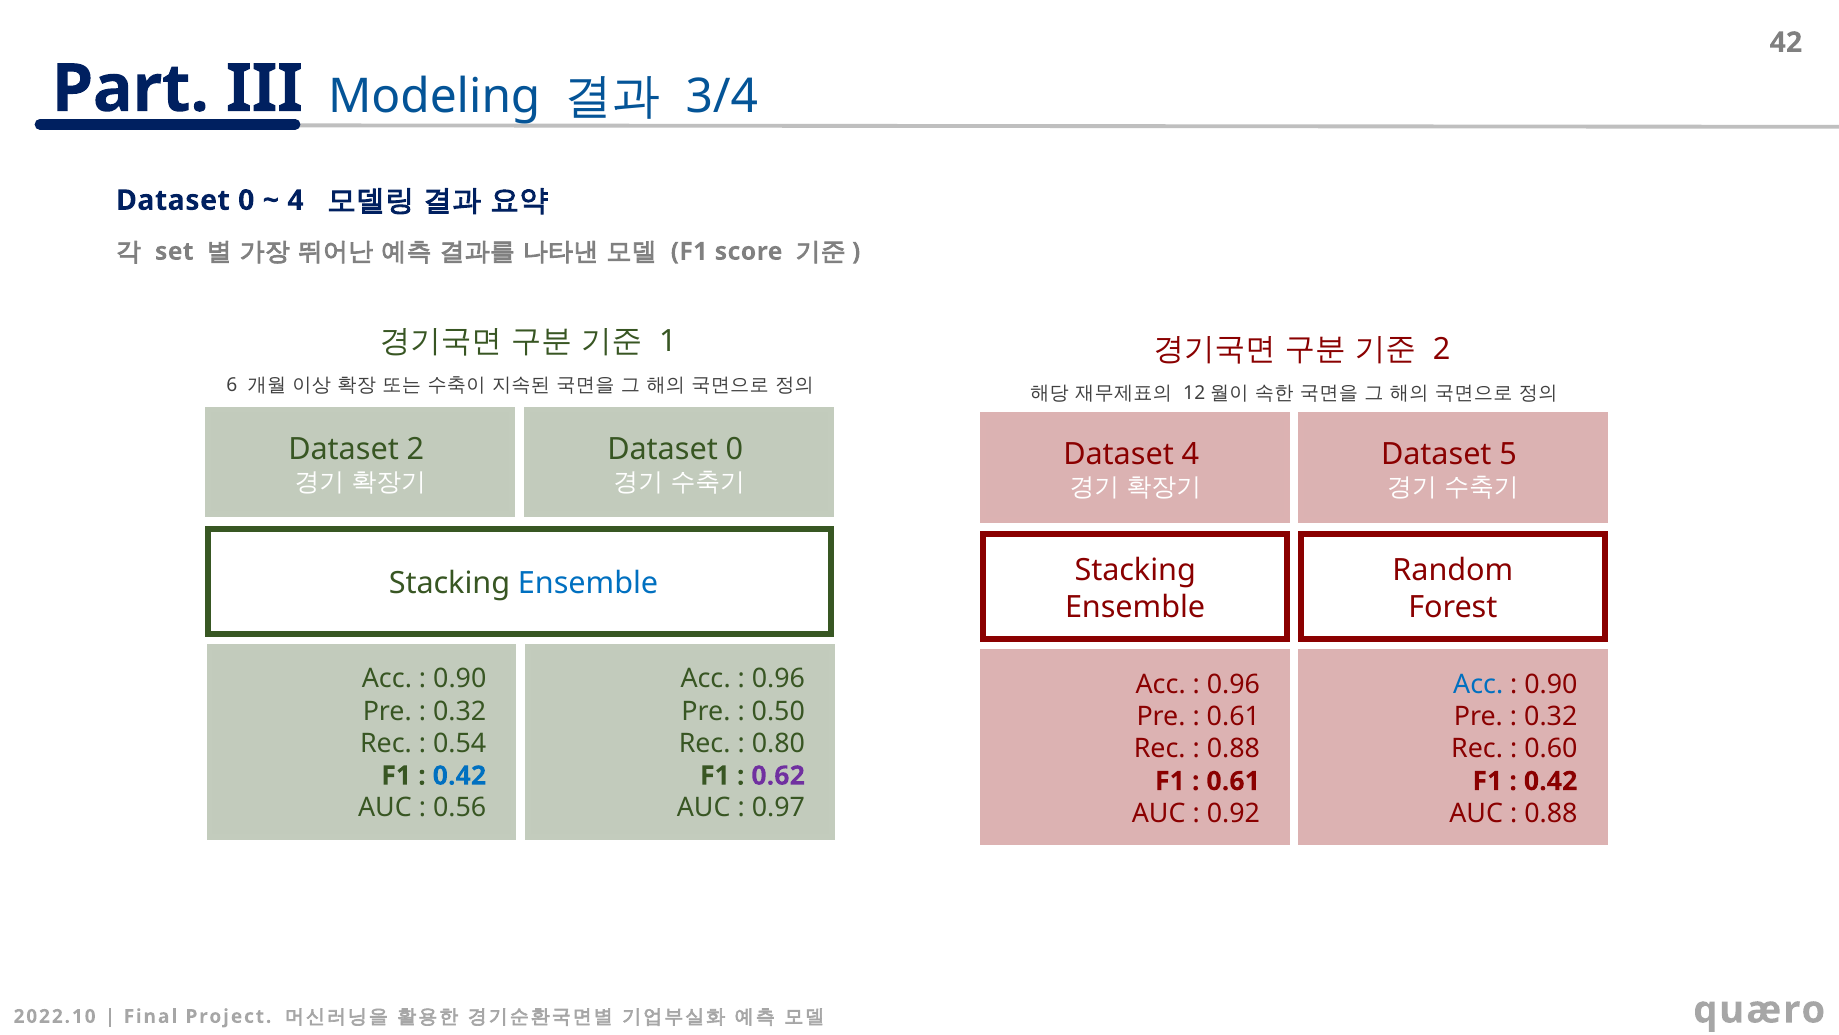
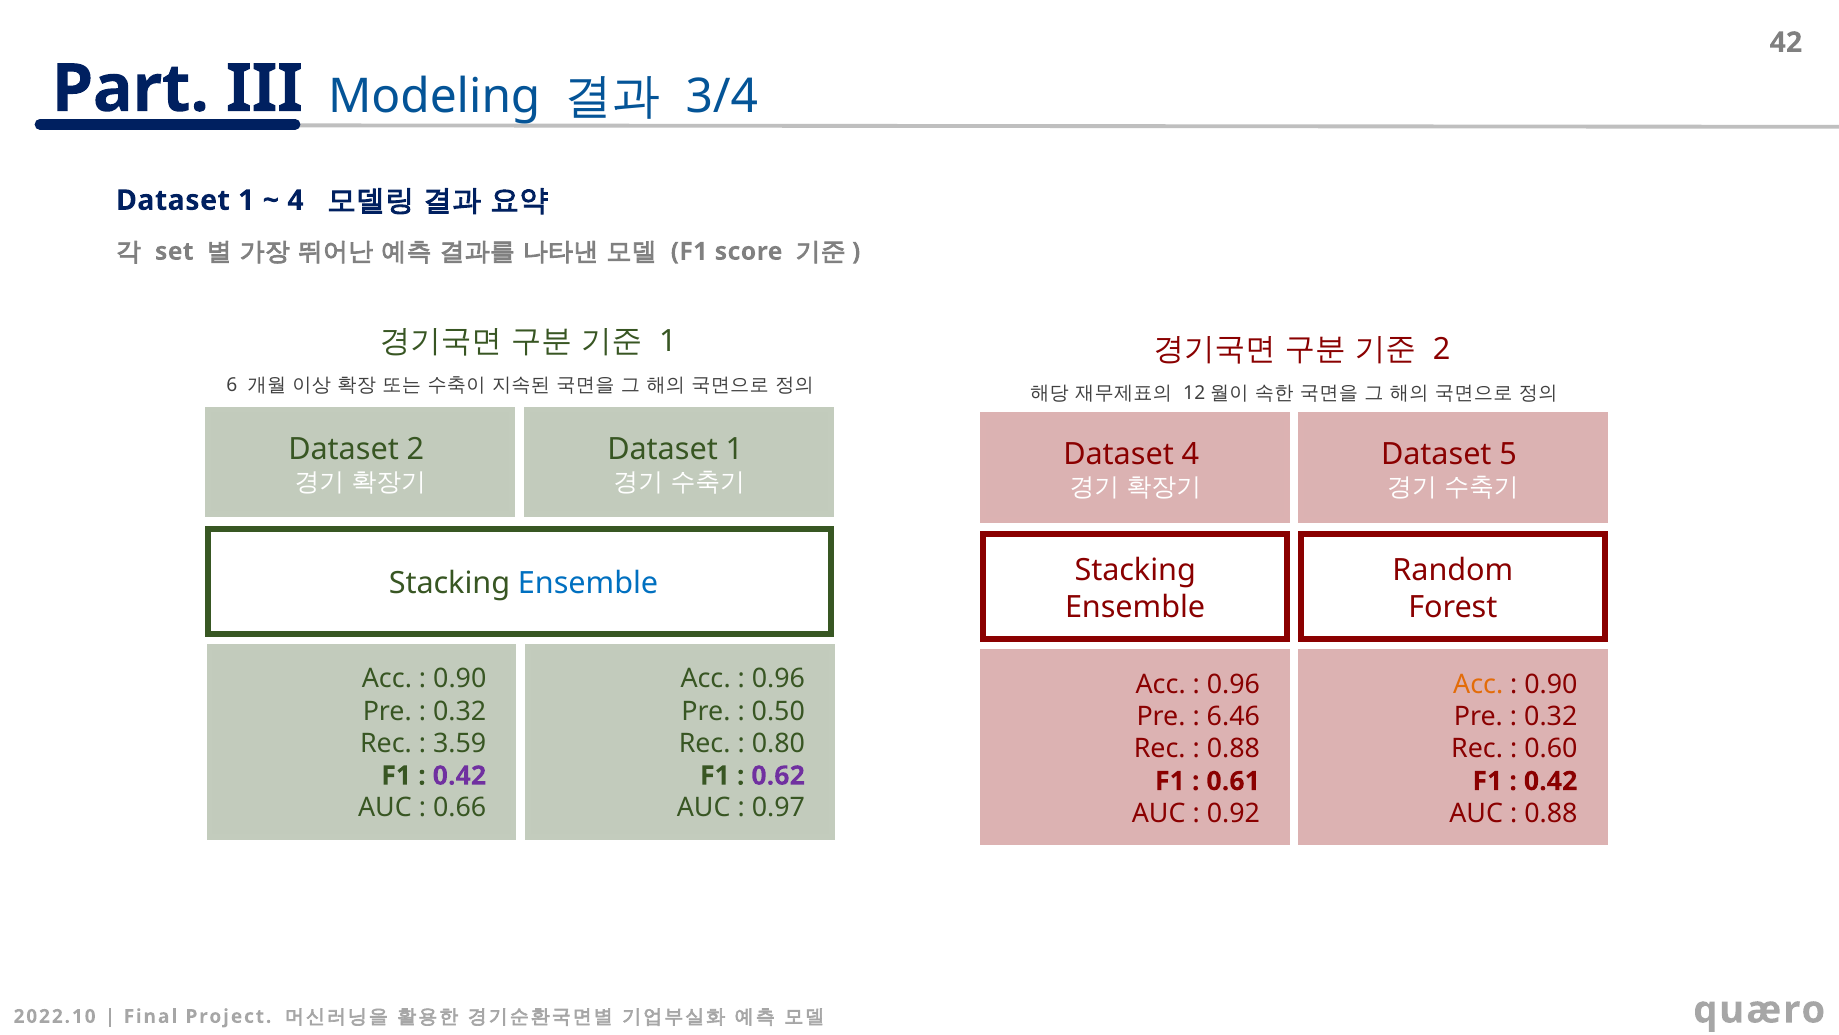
0: 0 -> 1 (246, 200)
0: 0 -> 1 (734, 449)
Acc colour: blue -> orange (1478, 684)
0.61: 0.61 -> 6.46 (1233, 716)
0.54: 0.54 -> 3.59 (460, 743)
0.42 colour: blue -> purple (459, 775)
0.56: 0.56 -> 0.66 (460, 808)
